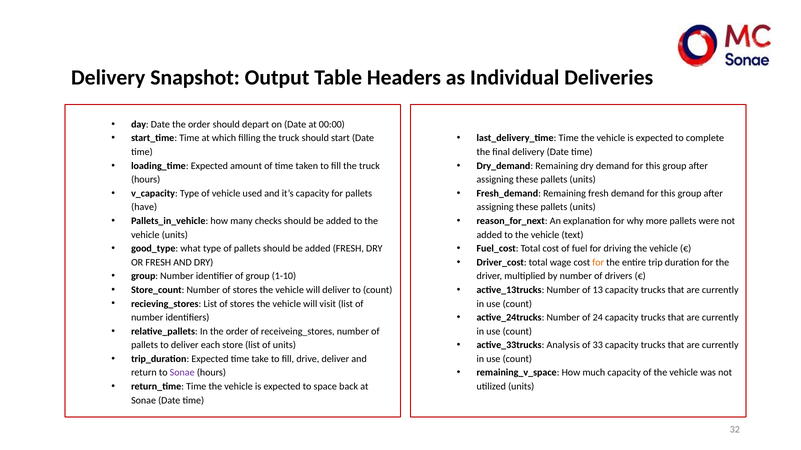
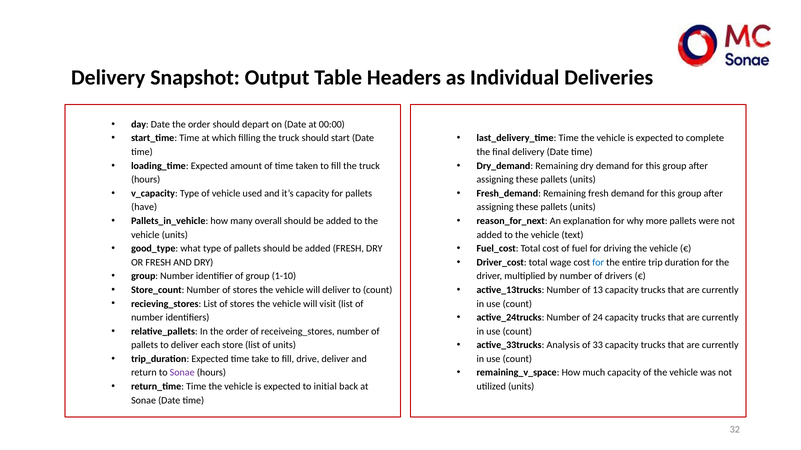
checks: checks -> overall (268, 221)
for colour: orange -> blue (598, 263)
space: space -> initial (325, 387)
